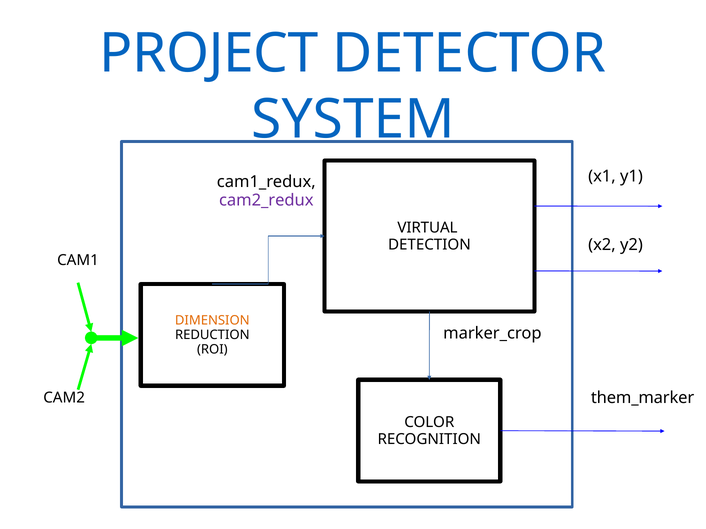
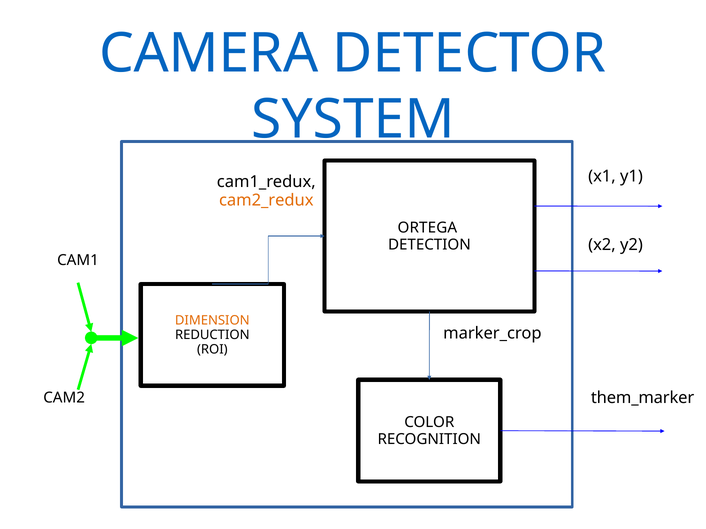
PROJECT: PROJECT -> CAMERA (209, 54)
cam2_redux colour: purple -> orange (266, 200)
VIRTUAL: VIRTUAL -> ORTEGA (427, 228)
